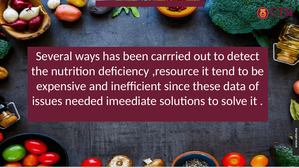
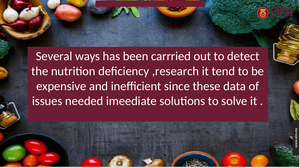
,resource: ,resource -> ,research (176, 71)
